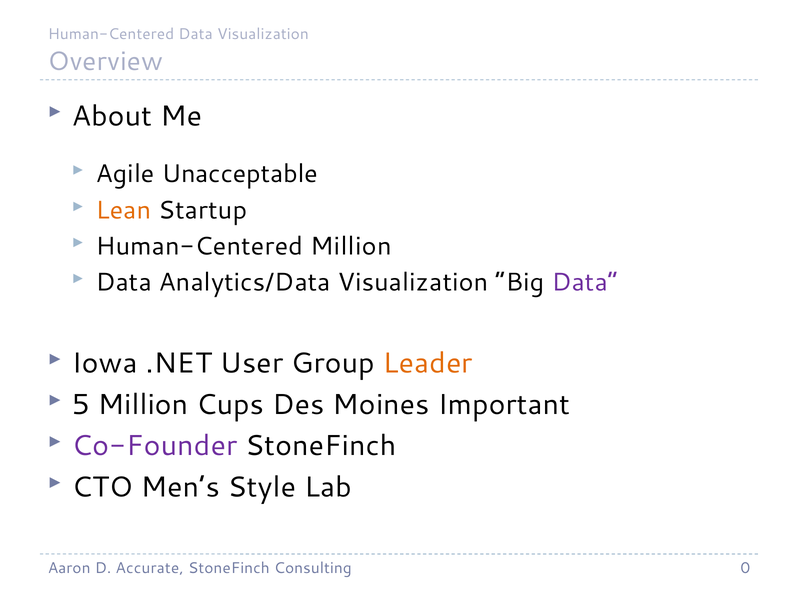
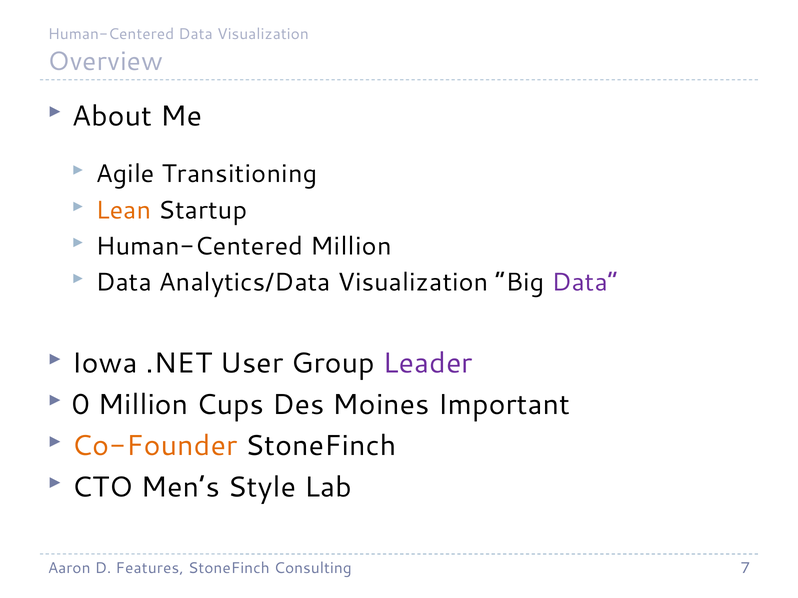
Unacceptable: Unacceptable -> Transitioning (240, 174)
Leader colour: orange -> purple (428, 364)
5: 5 -> 0 (81, 405)
Co-Founder colour: purple -> orange (154, 446)
Accurate: Accurate -> Features (150, 569)
0: 0 -> 7 (745, 569)
